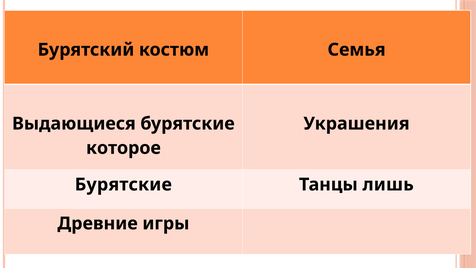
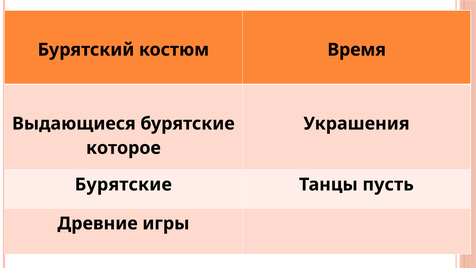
Семья: Семья -> Время (357, 50)
лишь: лишь -> пусть (388, 184)
